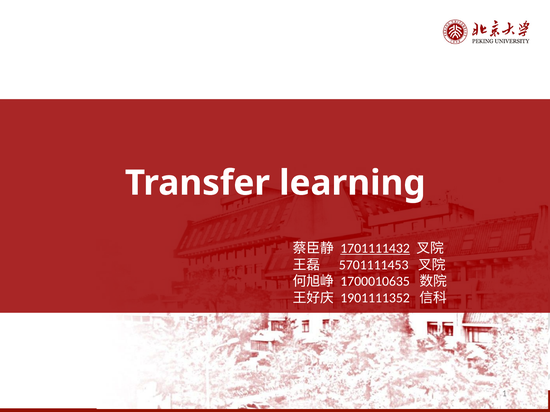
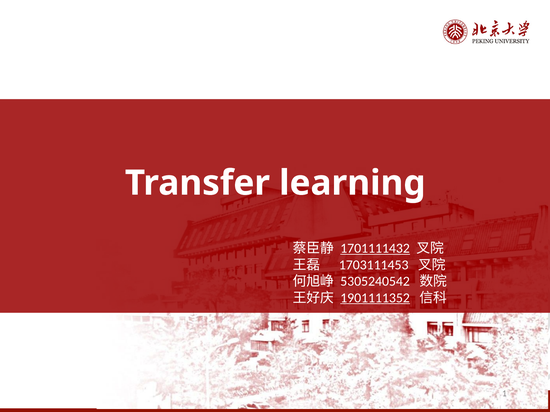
5701111453: 5701111453 -> 1703111453 (374, 265)
1700010635: 1700010635 -> 5305240542 (375, 282)
1901111352 underline: none -> present (375, 298)
